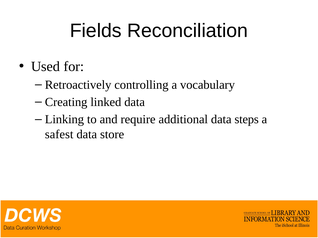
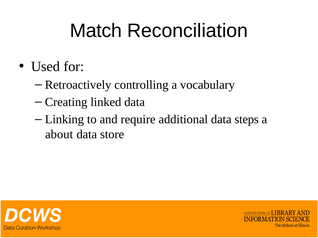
Fields: Fields -> Match (96, 31)
safest: safest -> about (59, 134)
